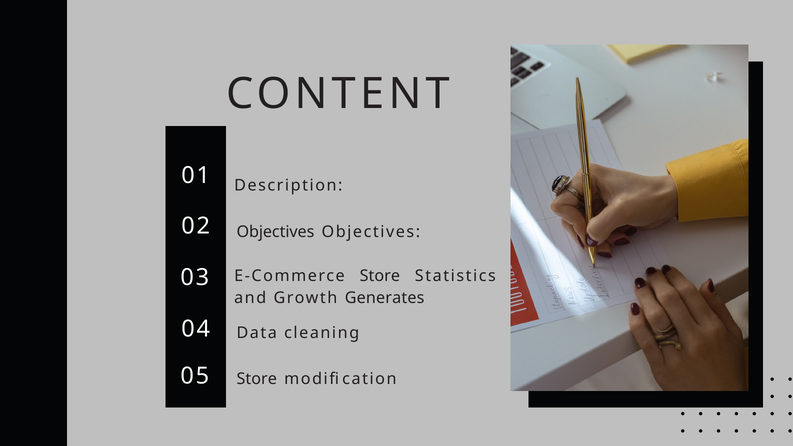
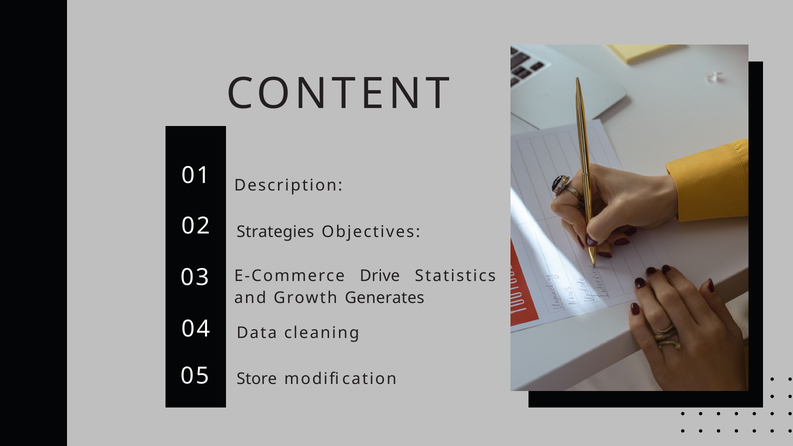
Objectives: Objectives -> Strategies (275, 232)
E-Commerce Store: Store -> Drive (380, 276)
